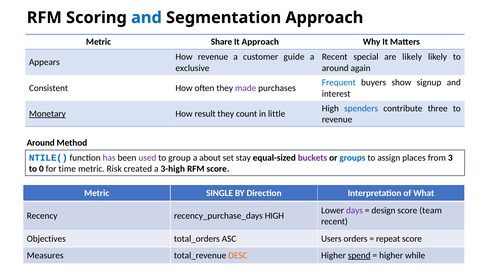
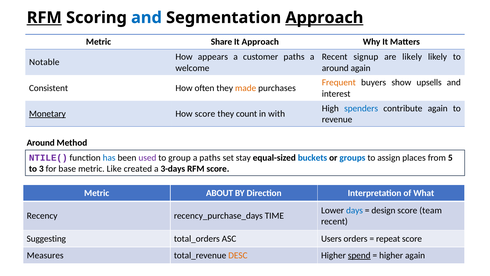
RFM underline: none -> present (44, 18)
Approach underline: none -> present (324, 18)
How revenue: revenue -> appears (213, 57)
customer guide: guide -> paths (294, 57)
special: special -> signup (366, 57)
Appears: Appears -> Notable (44, 62)
exclusive: exclusive -> welcome (192, 68)
Frequent colour: blue -> orange (339, 82)
signup: signup -> upsells (429, 82)
made colour: purple -> orange (246, 88)
contribute three: three -> again (438, 108)
How result: result -> score (205, 114)
little: little -> with (277, 114)
NTILE( colour: blue -> purple (48, 158)
has colour: purple -> blue (109, 158)
a about: about -> paths (210, 158)
buckets colour: purple -> blue (312, 158)
3: 3 -> 5 (450, 158)
0: 0 -> 3 (41, 169)
time: time -> base (67, 169)
Risk: Risk -> Like (114, 169)
3-high: 3-high -> 3-days (173, 169)
SINGLE: SINGLE -> ABOUT (220, 193)
days colour: purple -> blue (354, 210)
HIGH: HIGH -> TIME (274, 216)
Objectives: Objectives -> Suggesting (46, 238)
higher while: while -> again (415, 255)
